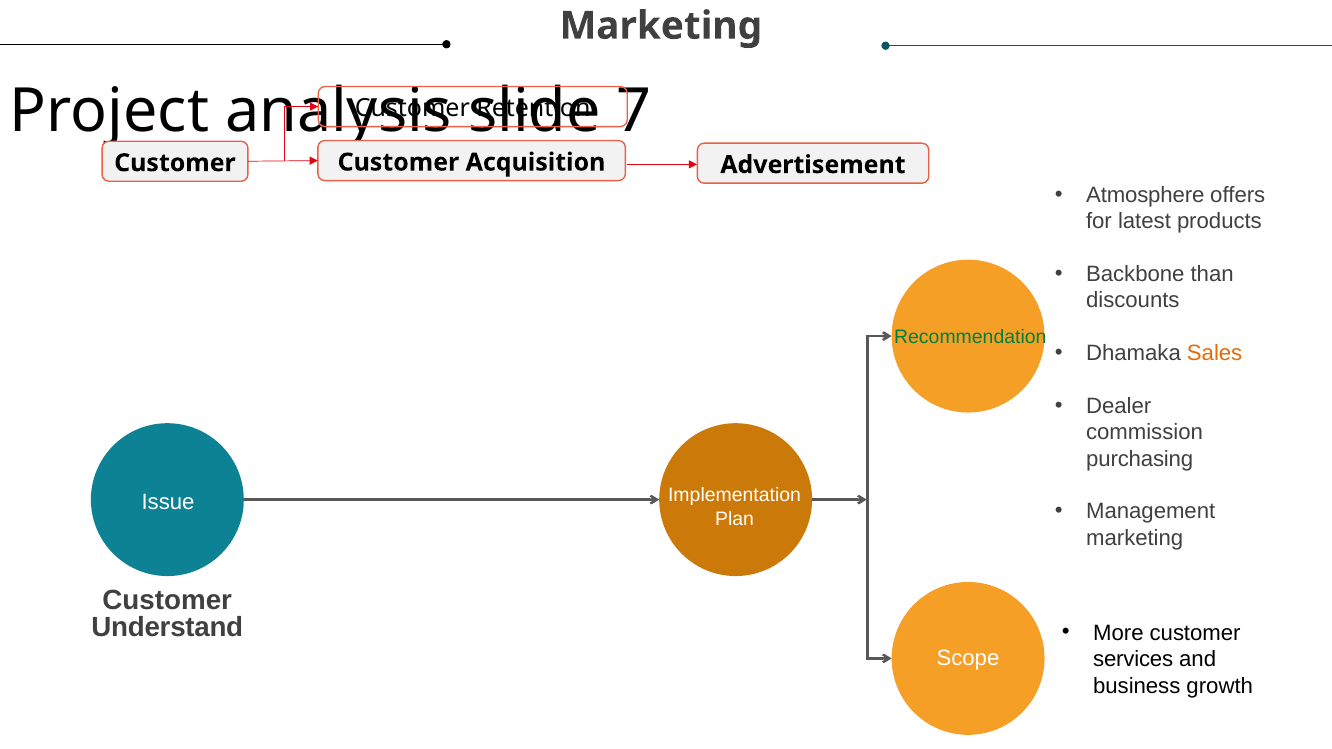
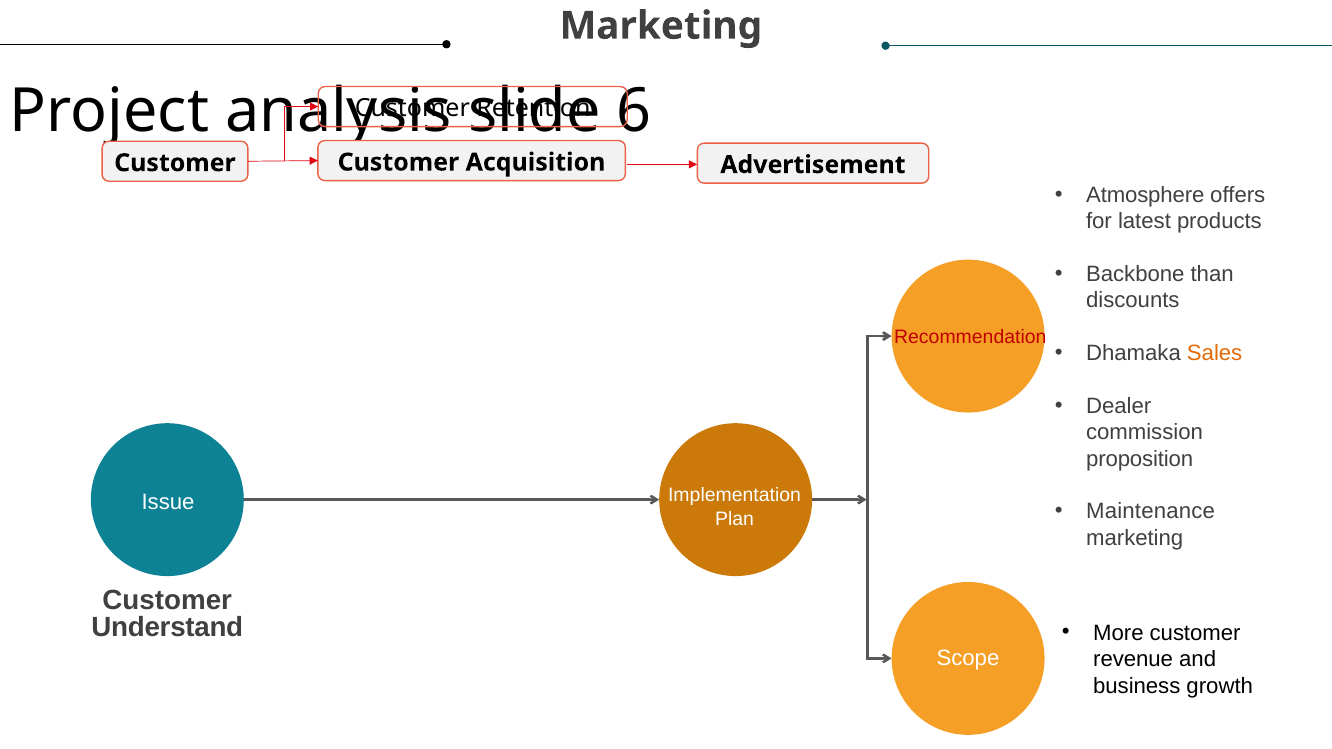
7: 7 -> 6 (634, 112)
Recommendation colour: green -> red (970, 337)
purchasing: purchasing -> proposition (1140, 459)
Management: Management -> Maintenance (1151, 512)
services: services -> revenue (1133, 660)
